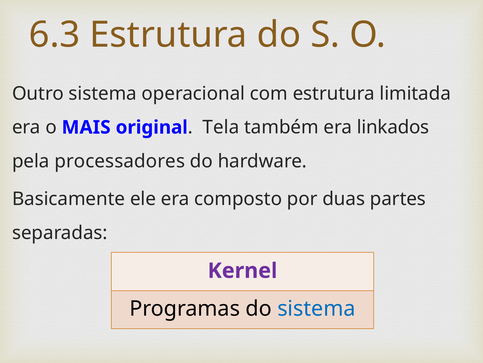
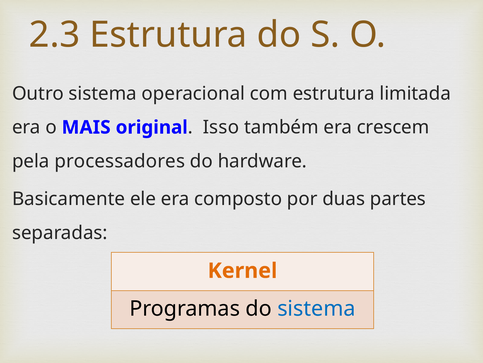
6.3: 6.3 -> 2.3 (55, 35)
Tela: Tela -> Isso (221, 127)
linkados: linkados -> crescem (393, 127)
Kernel colour: purple -> orange (242, 270)
